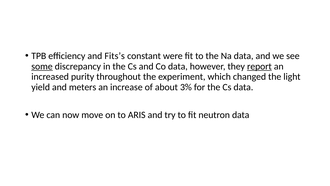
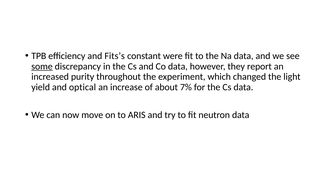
report underline: present -> none (259, 66)
meters: meters -> optical (83, 87)
3%: 3% -> 7% (186, 87)
